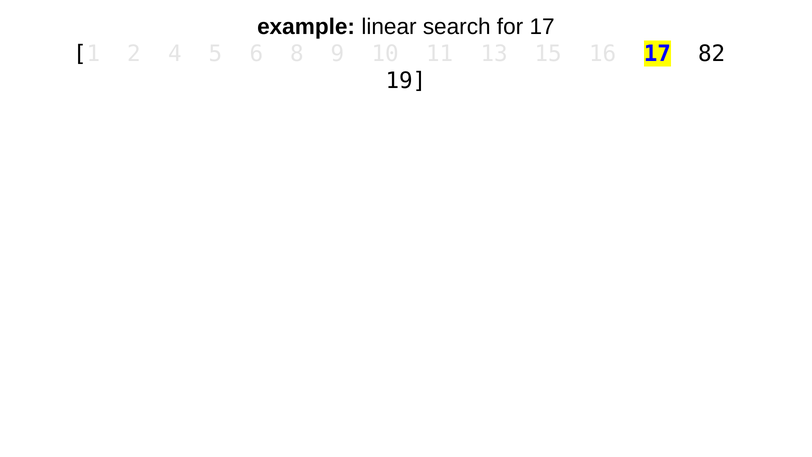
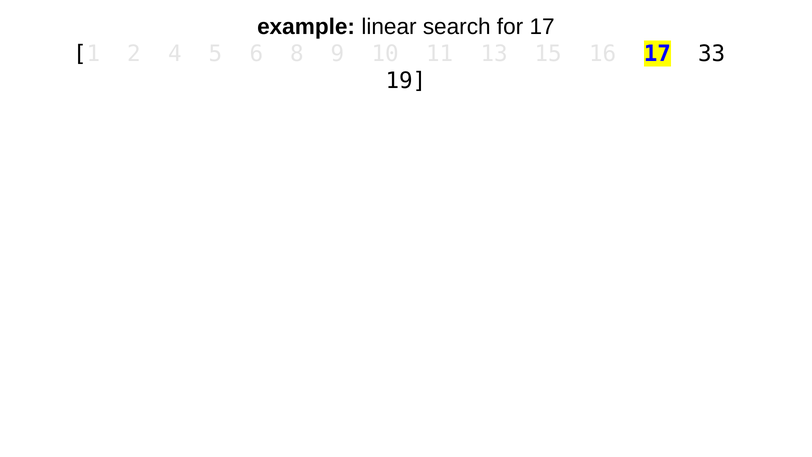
82: 82 -> 33 (712, 54)
